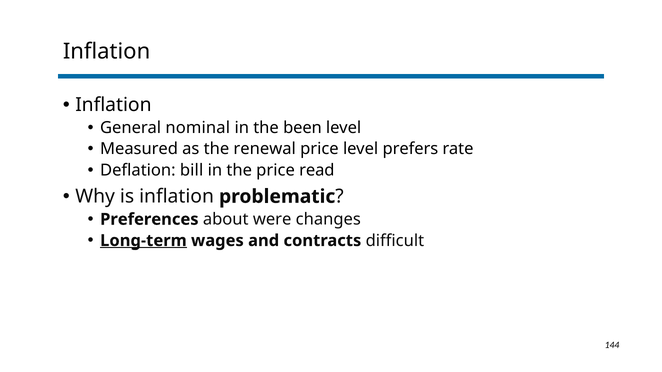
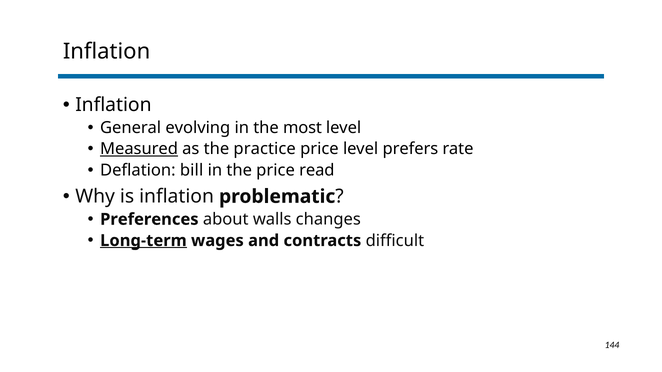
nominal: nominal -> evolving (198, 128)
been: been -> most (302, 128)
Measured underline: none -> present (139, 149)
renewal: renewal -> practice (265, 149)
were: were -> walls (272, 220)
